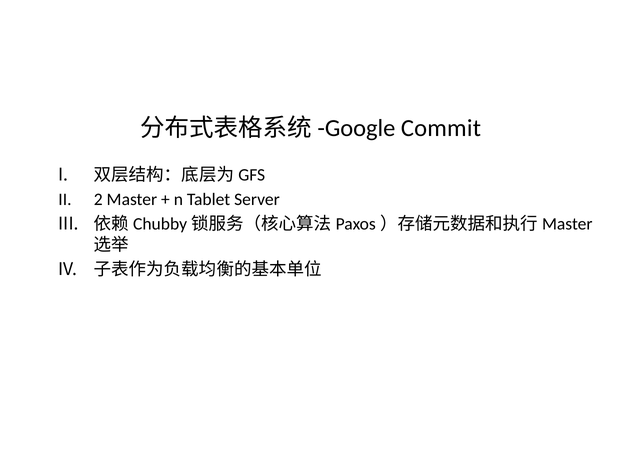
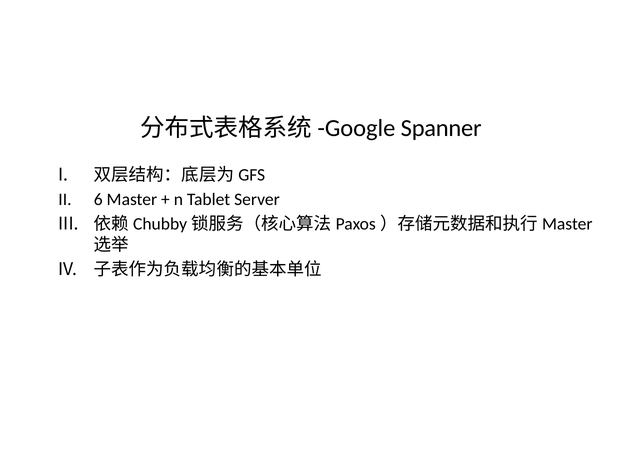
Commit: Commit -> Spanner (441, 128)
2: 2 -> 6 (98, 200)
